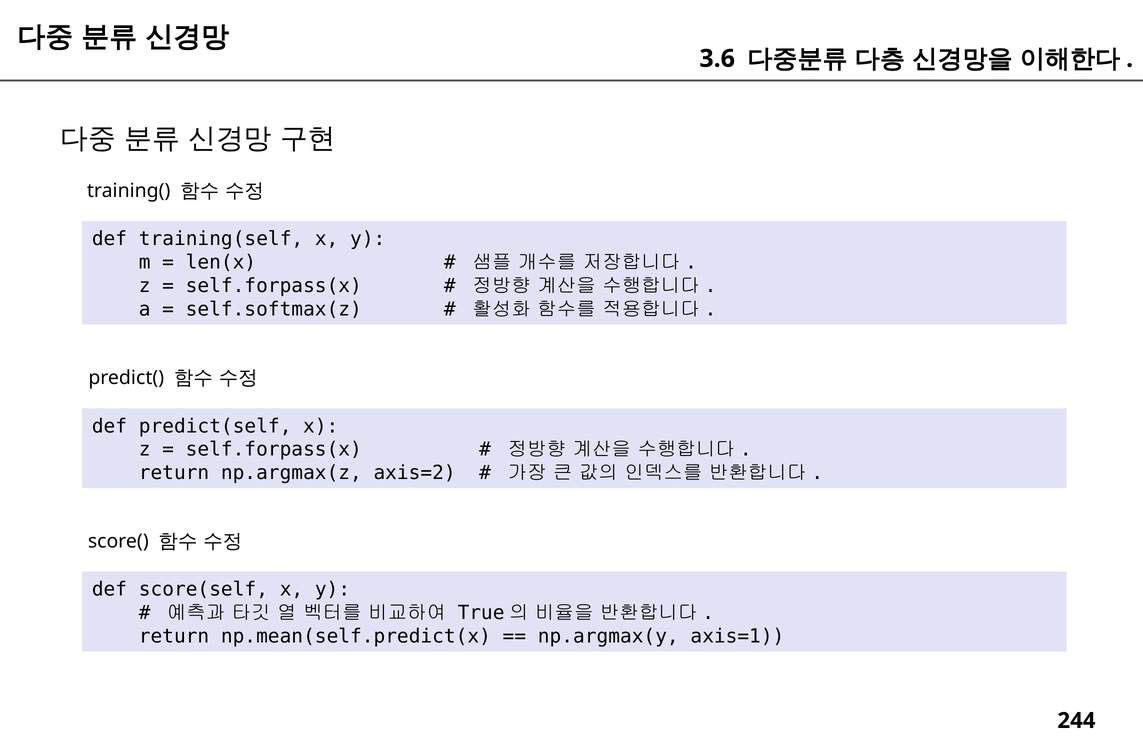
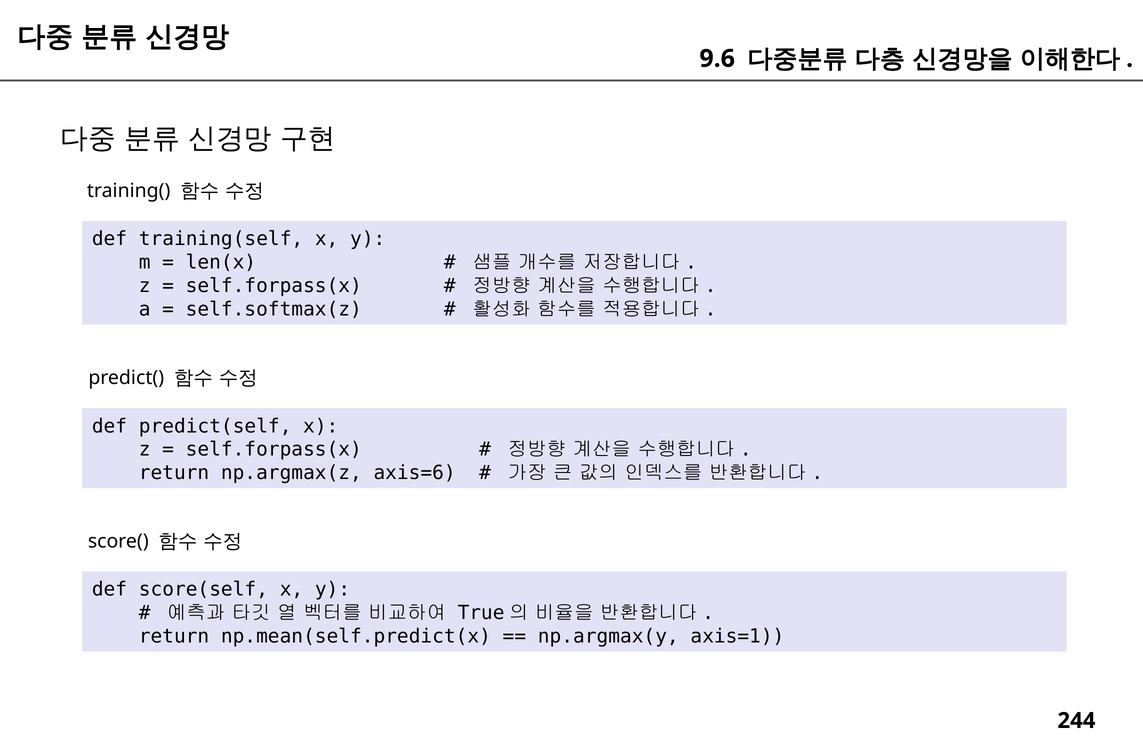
3.6: 3.6 -> 9.6 (717, 59)
axis=2: axis=2 -> axis=6 (415, 473)
